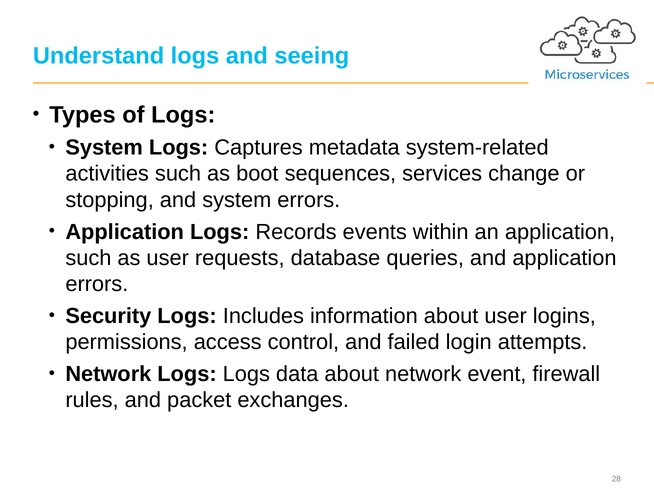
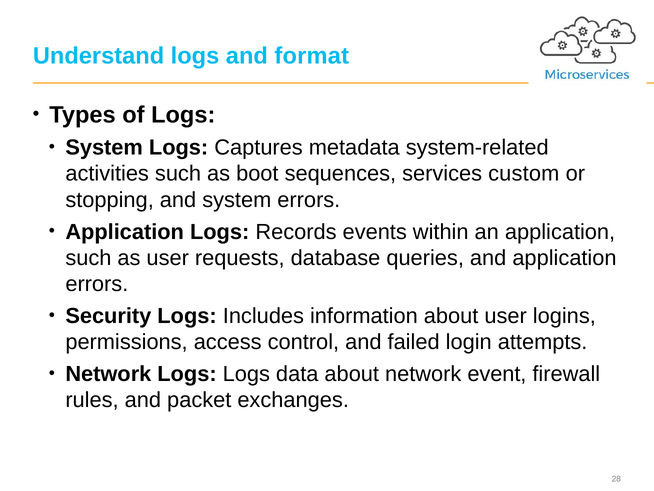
seeing: seeing -> format (312, 56)
change: change -> custom (524, 174)
